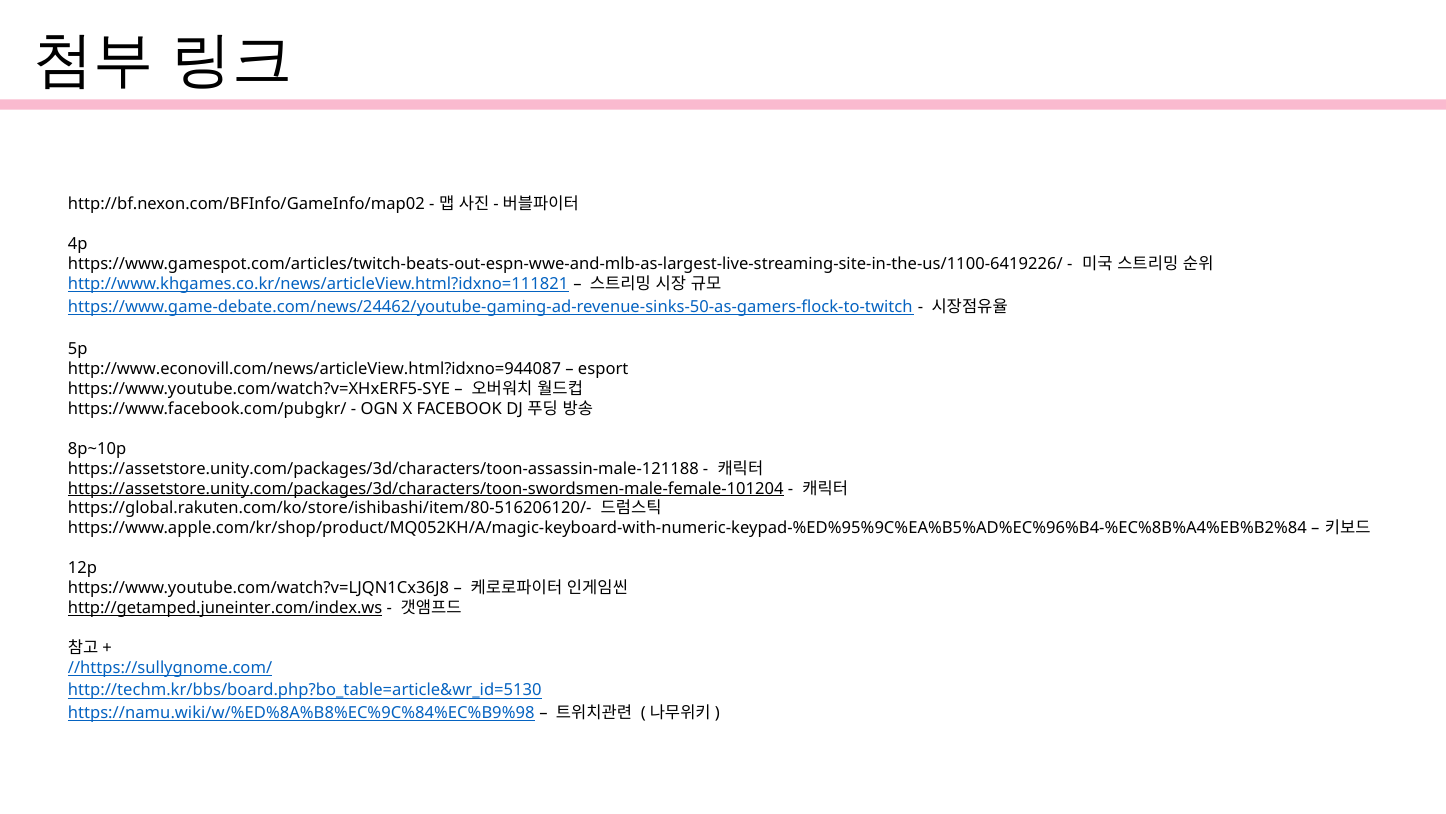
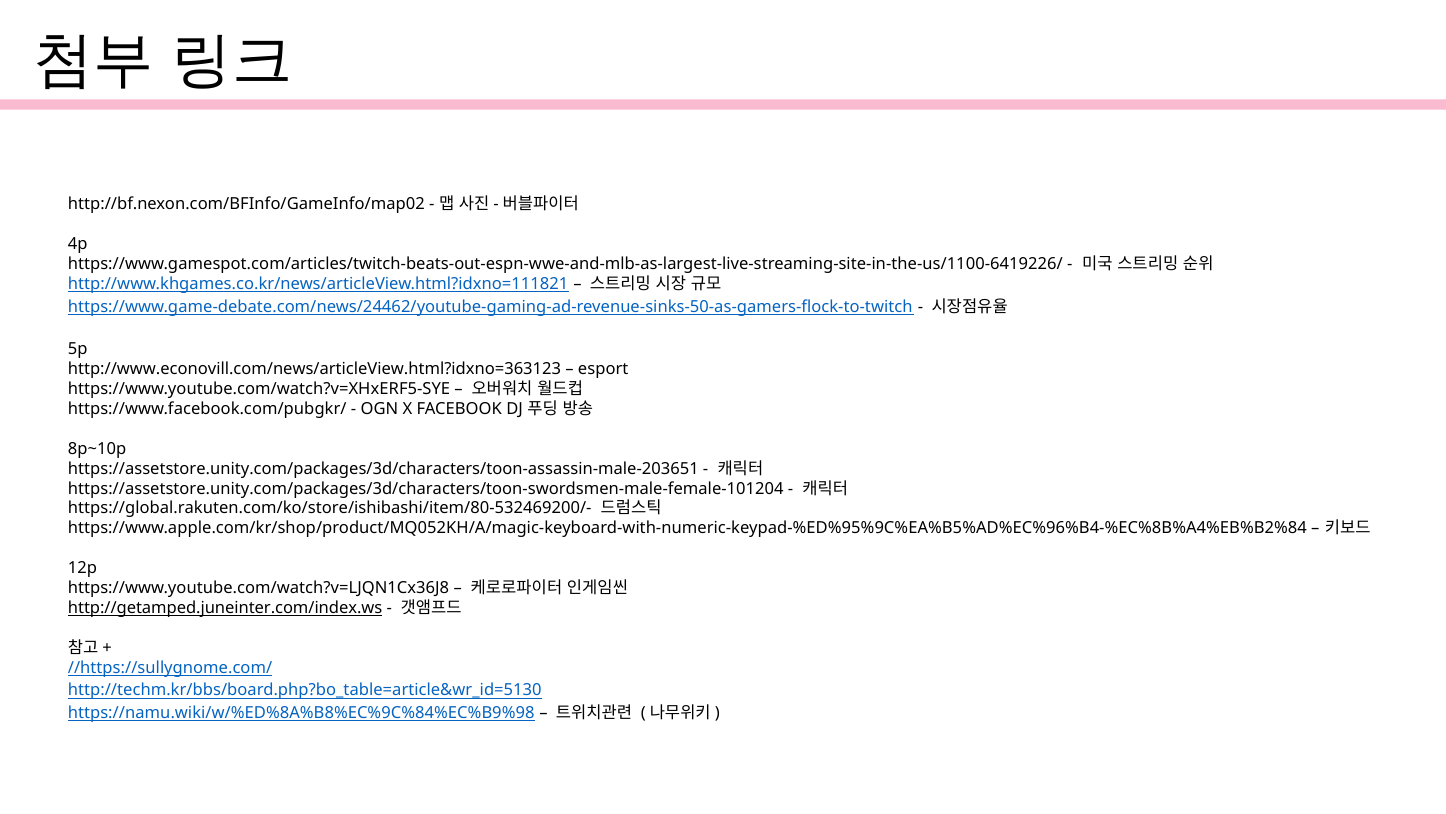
http://www.econovill.com/news/articleView.html?idxno=944087: http://www.econovill.com/news/articleView.html?idxno=944087 -> http://www.econovill.com/news/articleView.html?idxno=363123 (315, 369)
https://assetstore.unity.com/packages/3d/characters/toon-assassin-male-121188: https://assetstore.unity.com/packages/3d/characters/toon-assassin-male-121188 -> https://assetstore.unity.com/packages/3d/characters/toon-assassin-male-203651 (383, 468)
https://assetstore.unity.com/packages/3d/characters/toon-swordsmen-male-female-101204 underline: present -> none (426, 488)
https://global.rakuten.com/ko/store/ishibashi/item/80-516206120/-: https://global.rakuten.com/ko/store/ishibashi/item/80-516206120/- -> https://global.rakuten.com/ko/store/ishibashi/item/80-532469200/- (330, 508)
